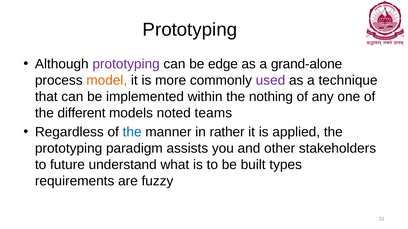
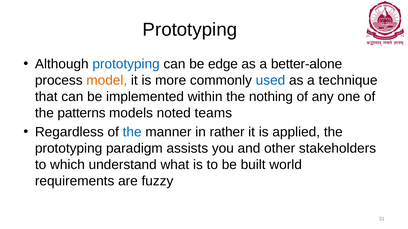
prototyping colour: purple -> blue (126, 64)
grand-alone: grand-alone -> better-alone (307, 64)
used colour: purple -> blue (270, 81)
different: different -> patterns (82, 113)
future: future -> which (67, 165)
types: types -> world (286, 165)
